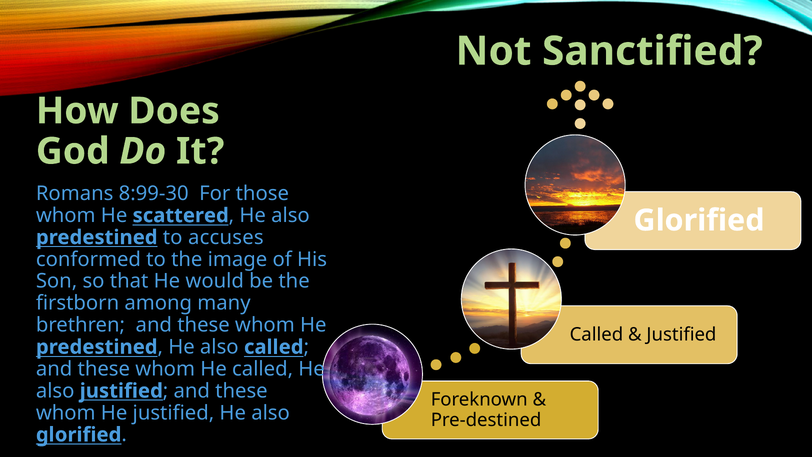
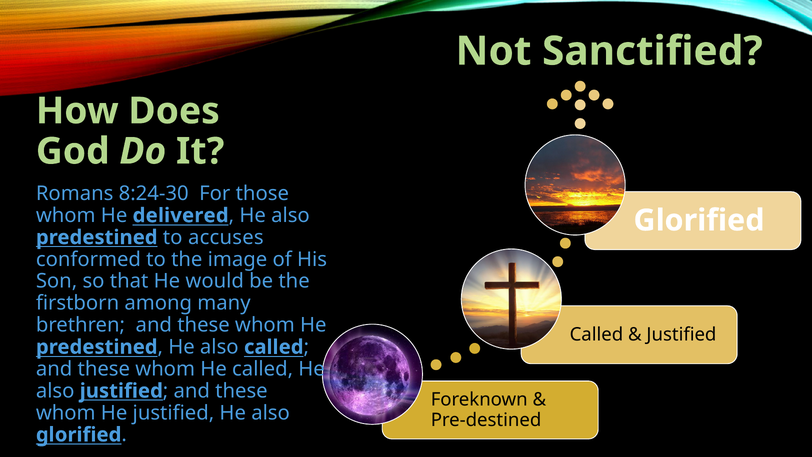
8:99-30: 8:99-30 -> 8:24-30 (154, 193)
scattered: scattered -> delivered (181, 215)
